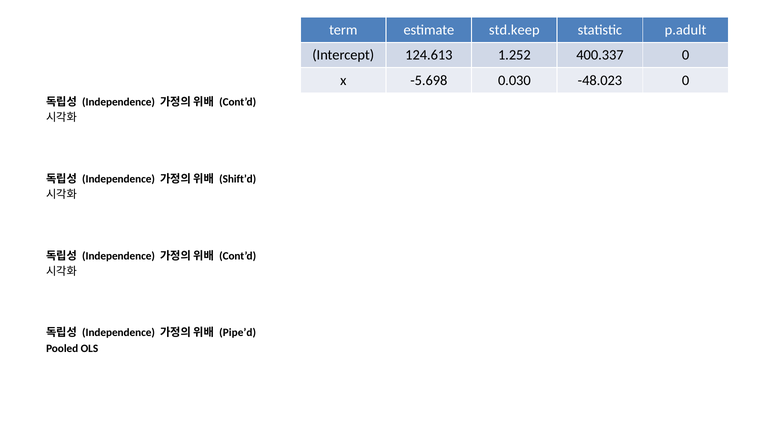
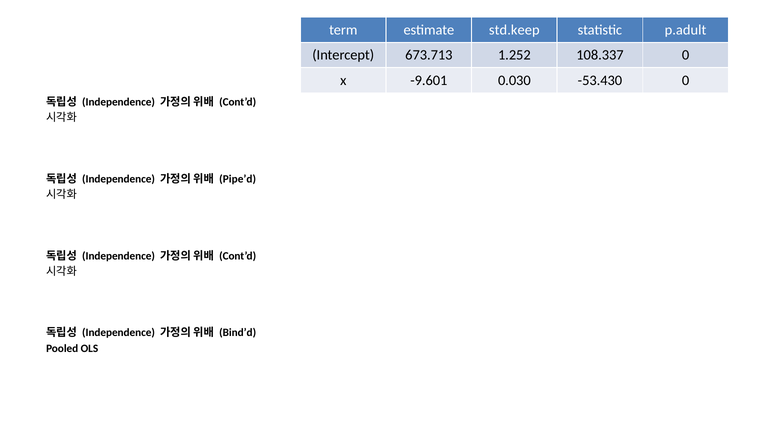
124.613: 124.613 -> 673.713 (429, 55)
400.337: 400.337 -> 108.337 (600, 55)
-5.698: -5.698 -> -9.601 (429, 81)
-48.023: -48.023 -> -53.430 (600, 81)
Shift’d: Shift’d -> Pipe’d (238, 179)
Pipe’d: Pipe’d -> Bind’d (238, 333)
